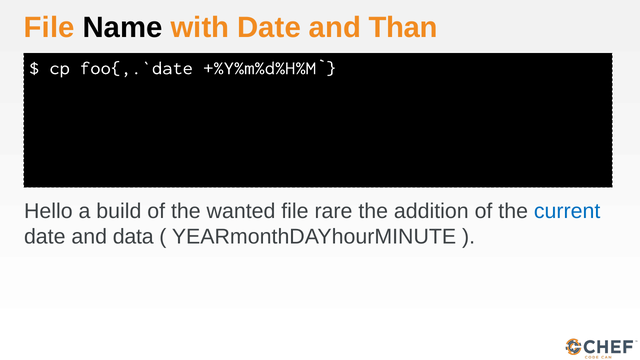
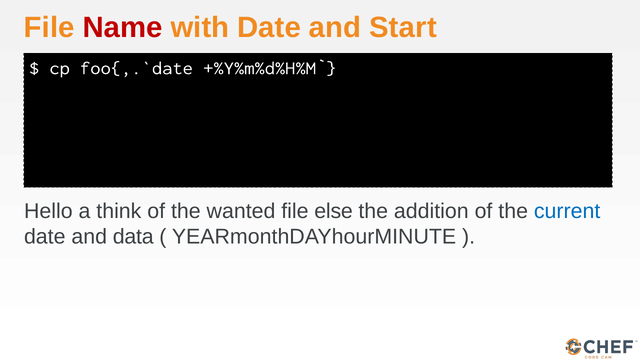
Name colour: black -> red (123, 28)
Than: Than -> Start (403, 28)
build: build -> think (119, 211)
rare: rare -> else (334, 211)
